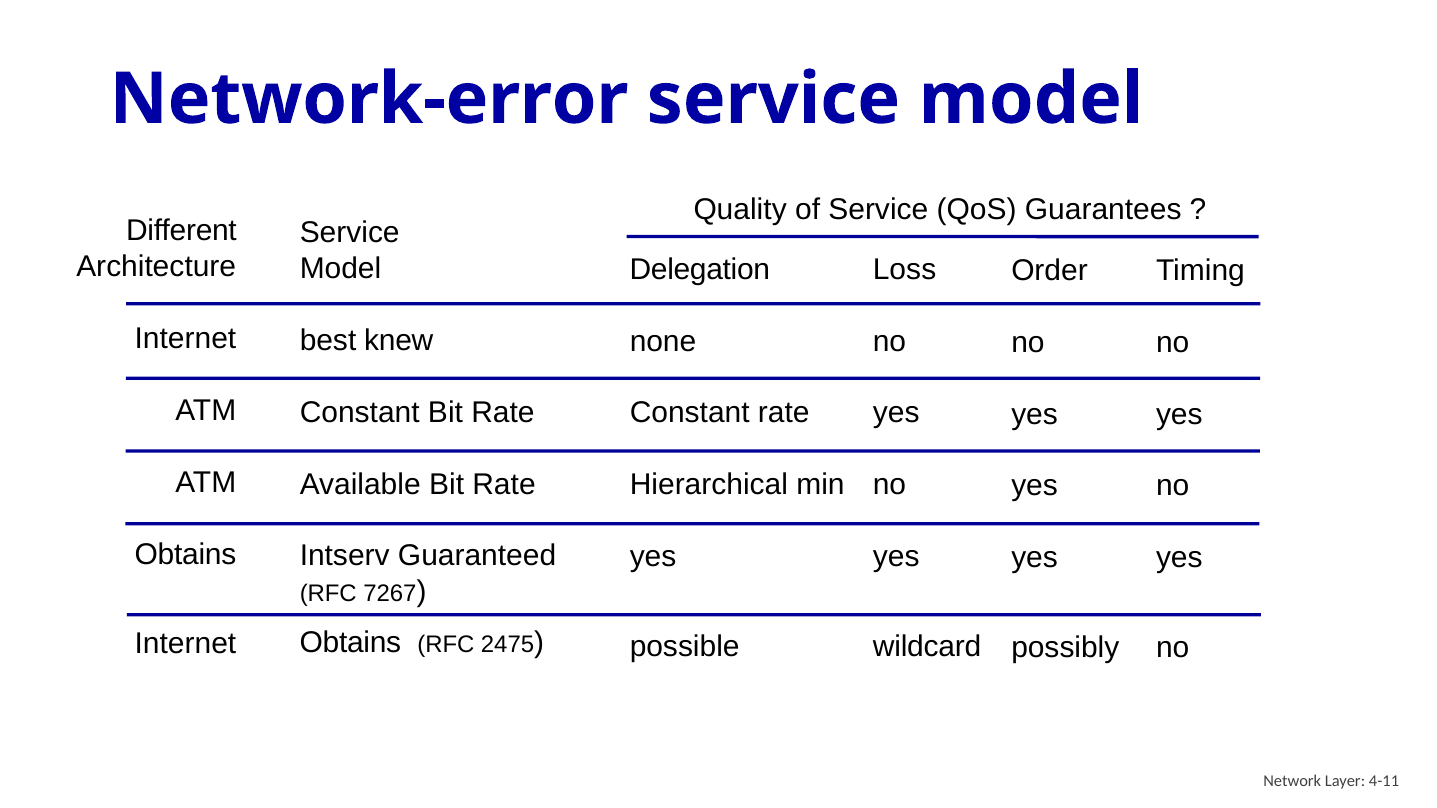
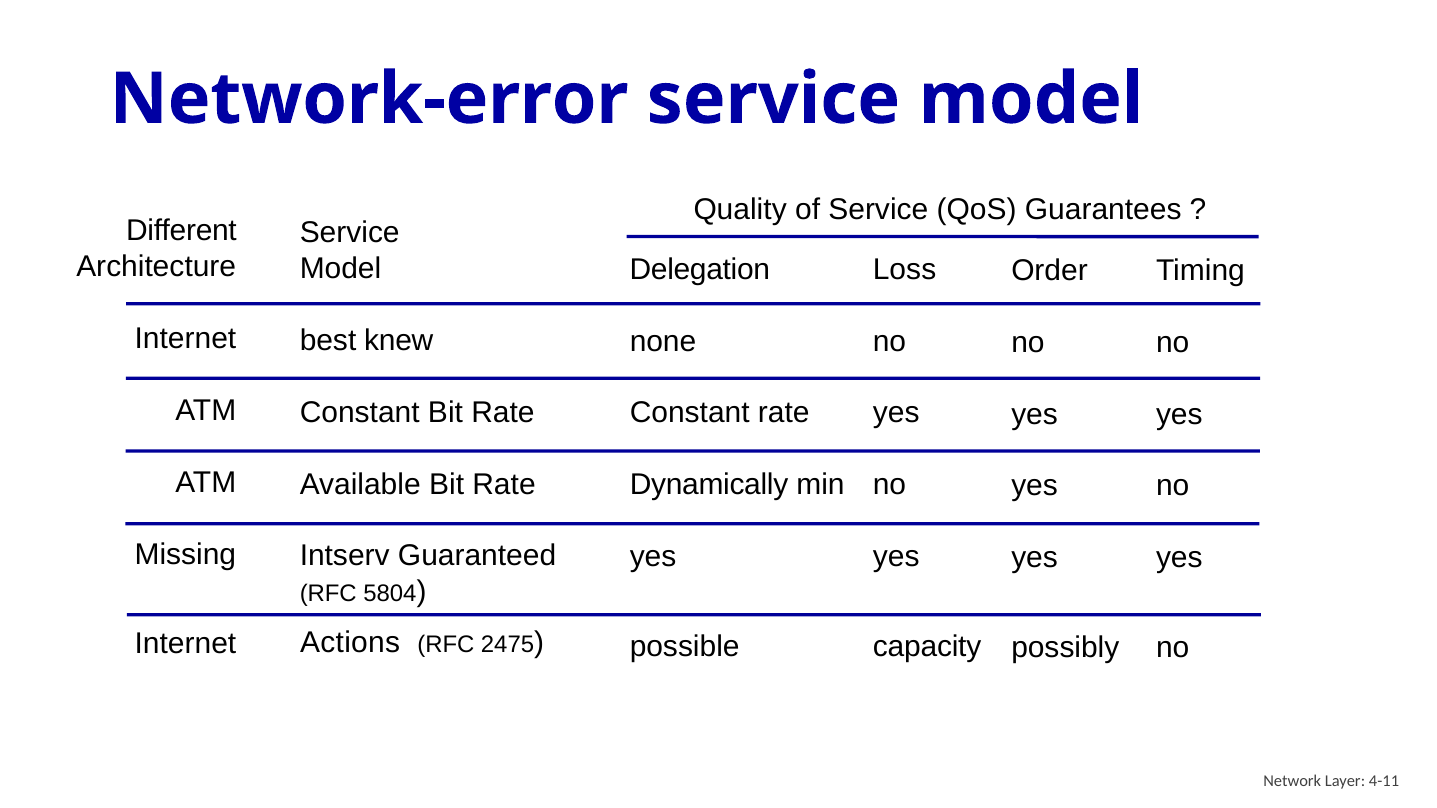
Hierarchical: Hierarchical -> Dynamically (709, 485)
Obtains: Obtains -> Missing (185, 554)
7267: 7267 -> 5804 (390, 594)
Obtains: Obtains -> Actions (350, 643)
wildcard: wildcard -> capacity (927, 647)
